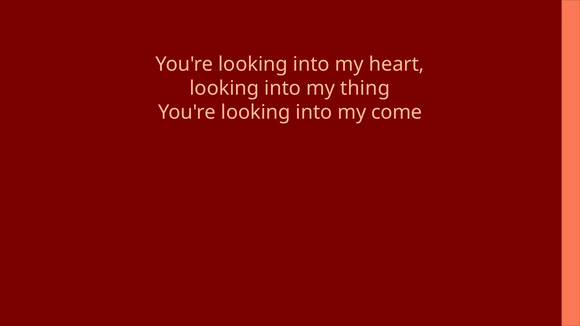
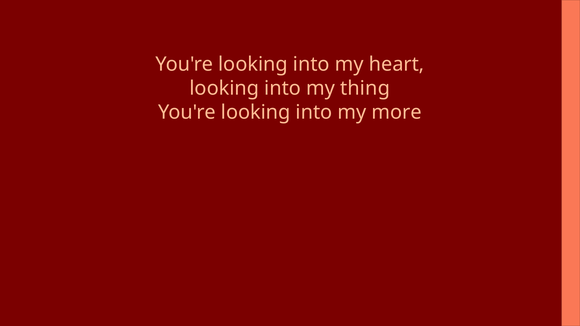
come: come -> more (397, 112)
